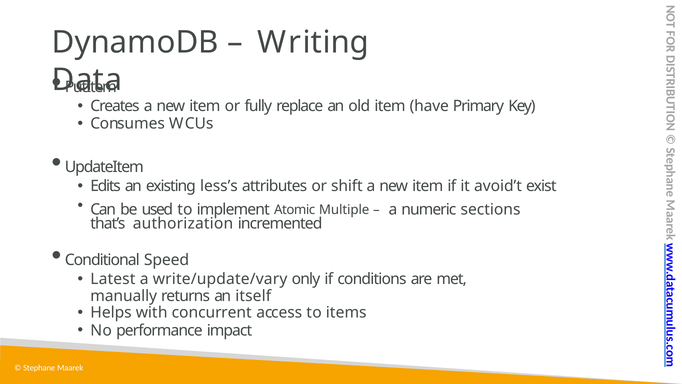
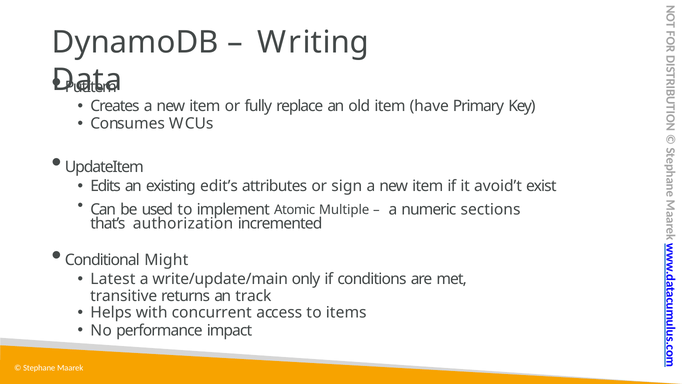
less’s: less’s -> edit’s (219, 186)
shift: shift -> sign (347, 186)
Speed: Speed -> Might (166, 260)
write/update/vary: write/update/vary -> write/update/main (220, 279)
manually: manually -> transitive (124, 296)
itself: itself -> track (253, 296)
